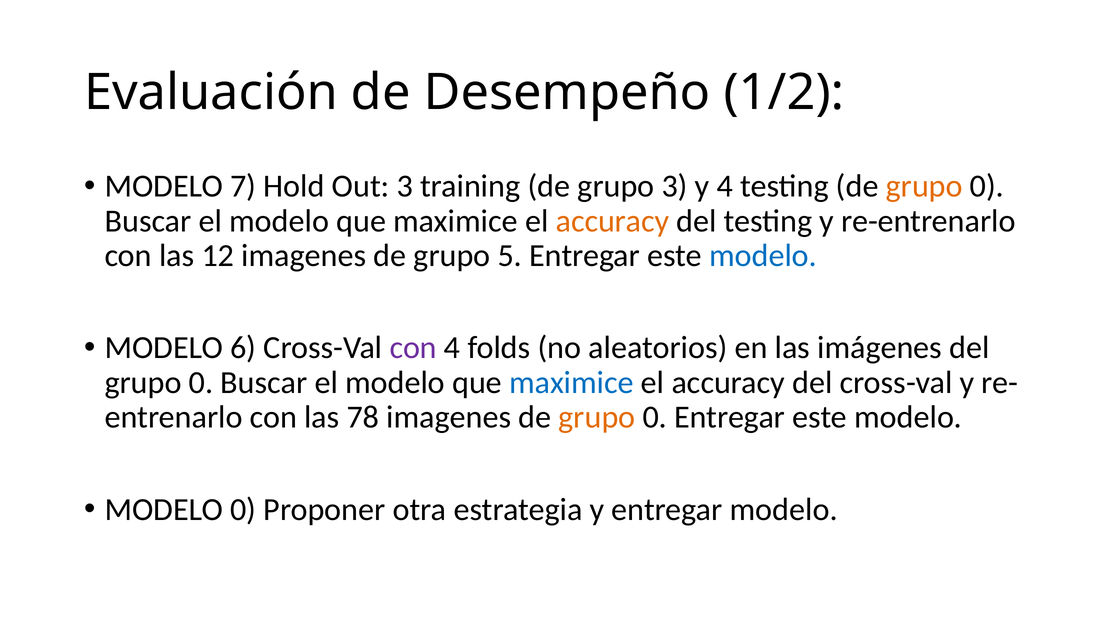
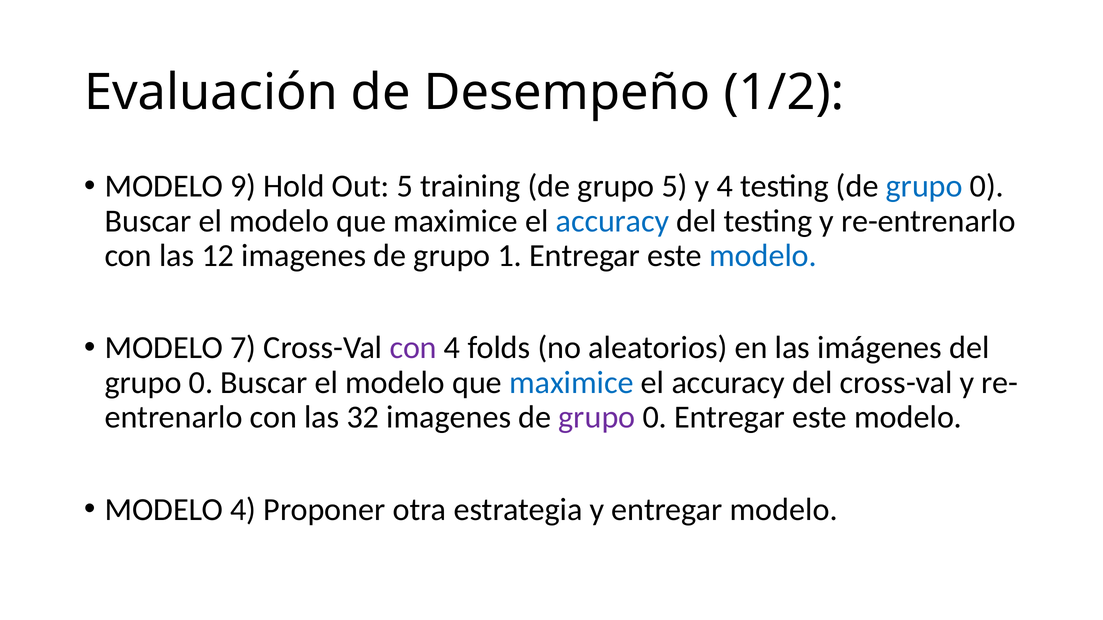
7: 7 -> 9 (243, 186)
Out 3: 3 -> 5 (405, 186)
grupo 3: 3 -> 5 (675, 186)
grupo colour: orange -> blue (924, 186)
accuracy colour: orange -> blue (612, 221)
5: 5 -> 1 (510, 256)
6: 6 -> 7 (243, 348)
78: 78 -> 32 (363, 417)
grupo colour: orange -> purple (597, 417)
MODELO 0: 0 -> 4 (243, 510)
